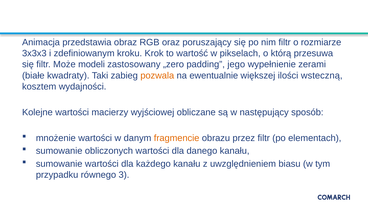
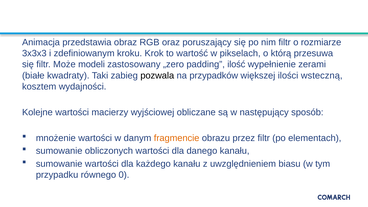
jego: jego -> ilość (236, 64)
pozwala colour: orange -> black (157, 75)
ewentualnie: ewentualnie -> przypadków (214, 75)
3: 3 -> 0 (124, 175)
